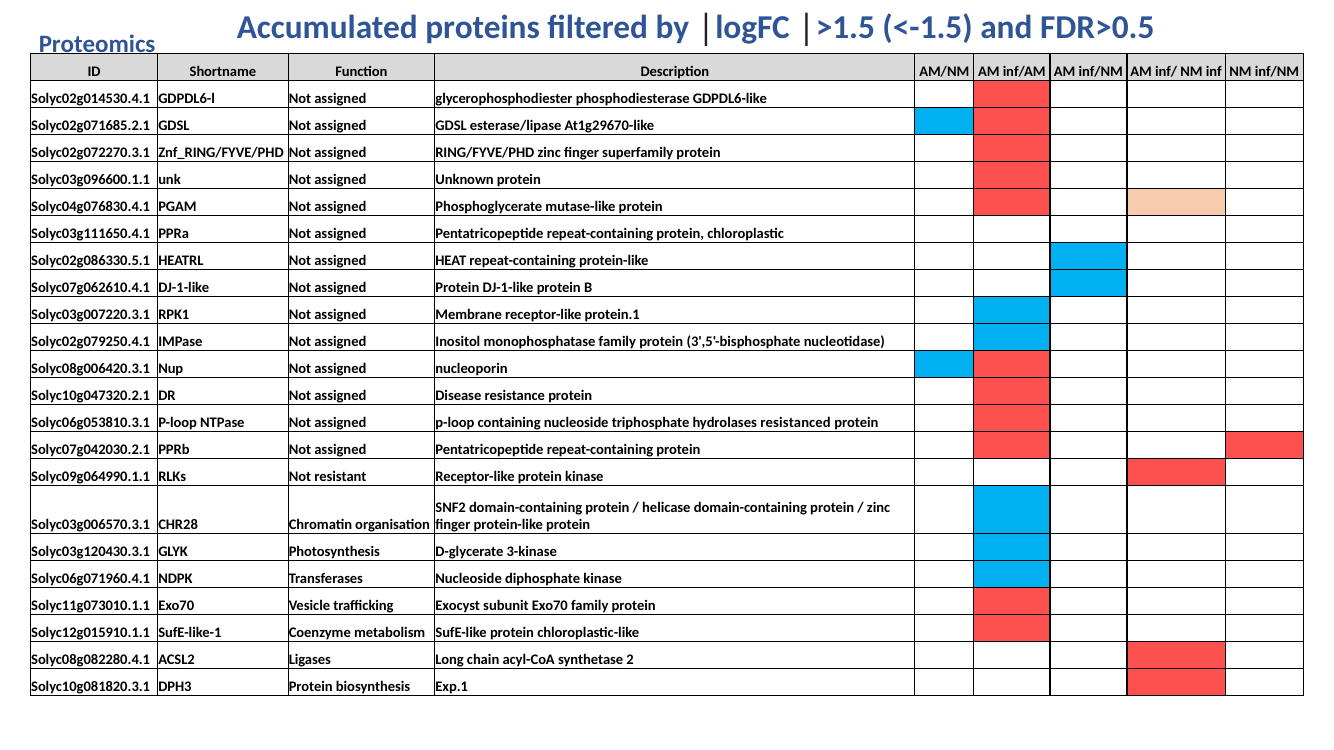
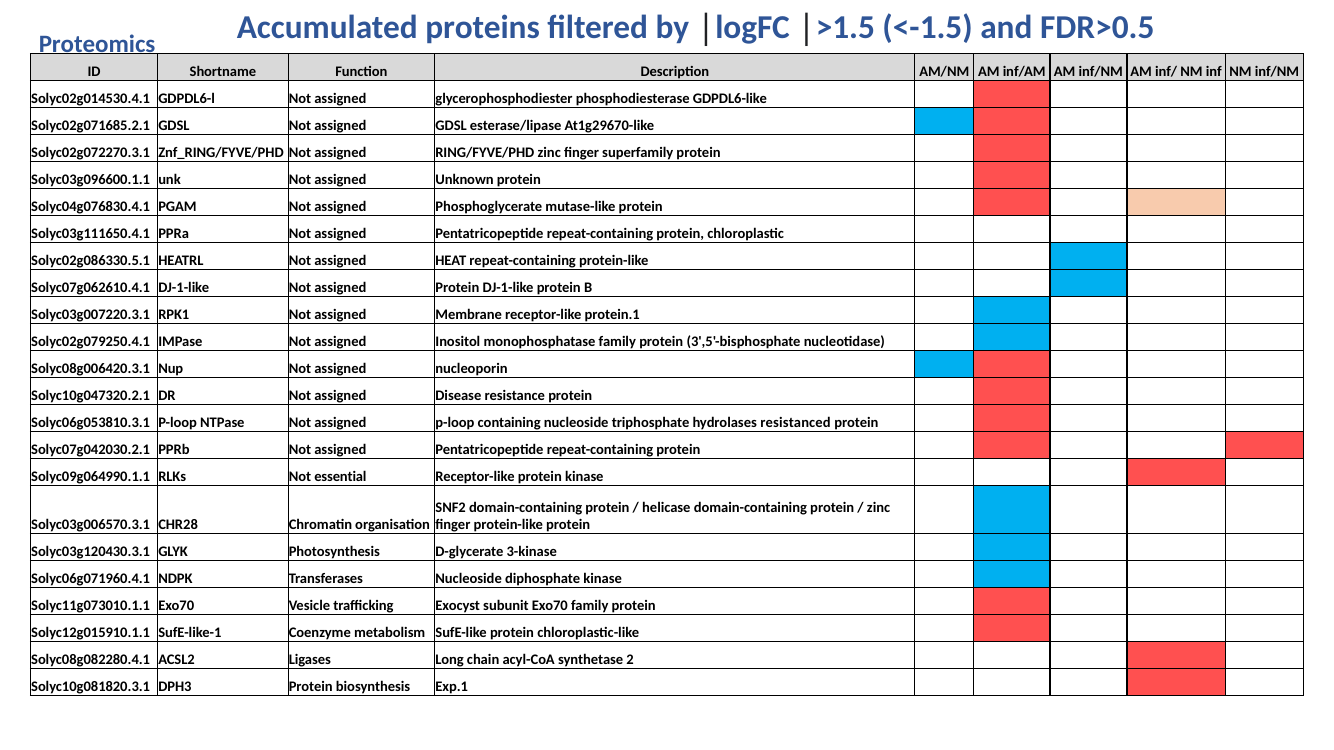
resistant: resistant -> essential (340, 477)
